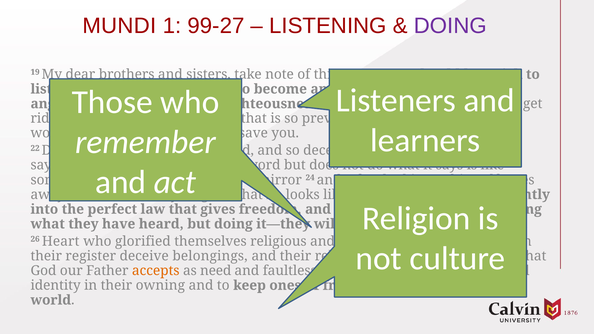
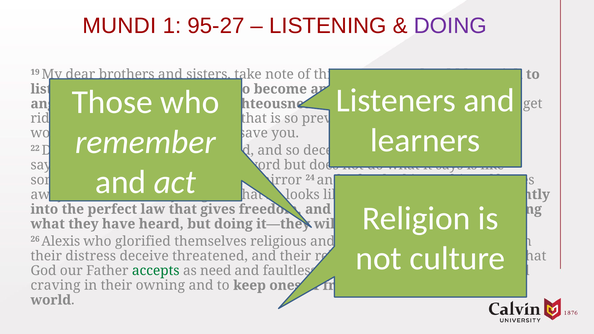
99-27: 99-27 -> 95-27 (216, 26)
Heart: Heart -> Alexis (61, 241)
register: register -> distress (91, 256)
belongings: belongings -> threatened (210, 256)
accepts colour: orange -> green (156, 271)
identity: identity -> craving (55, 285)
